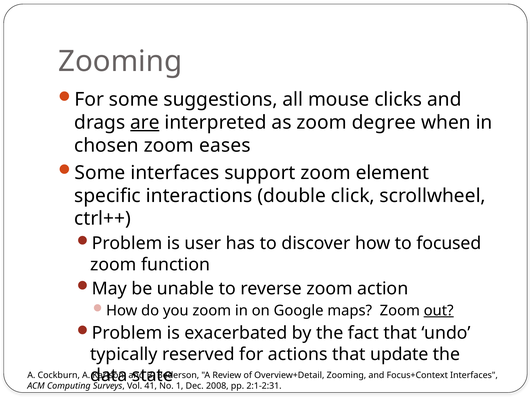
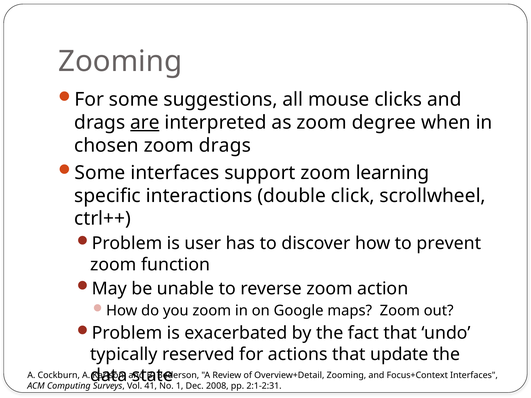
zoom eases: eases -> drags (225, 146)
element: element -> learning (392, 173)
focused: focused -> prevent (449, 244)
out underline: present -> none (439, 311)
